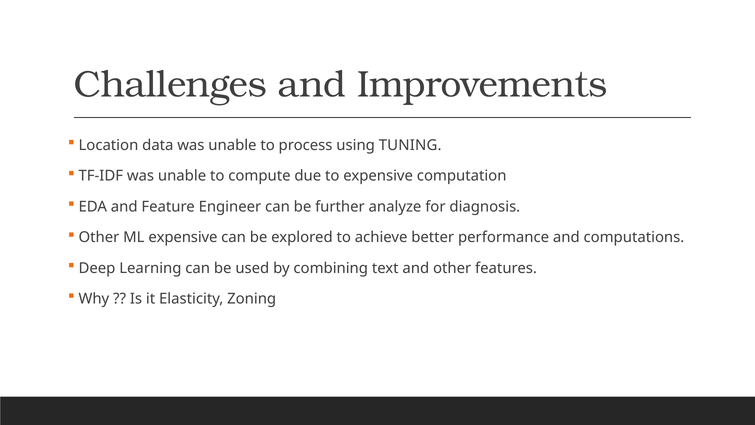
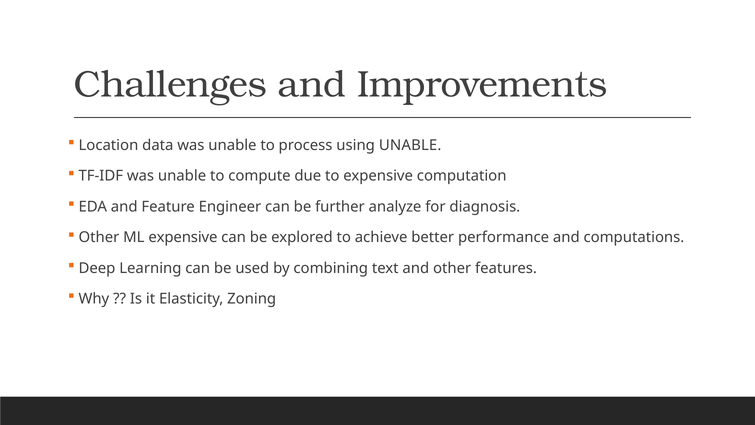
using TUNING: TUNING -> UNABLE (410, 145)
